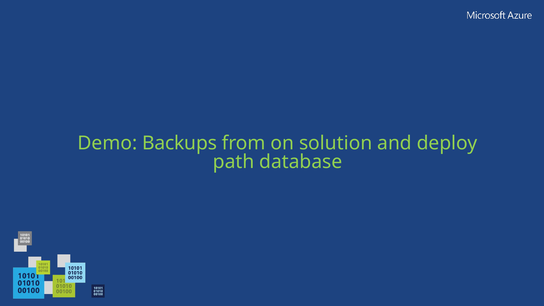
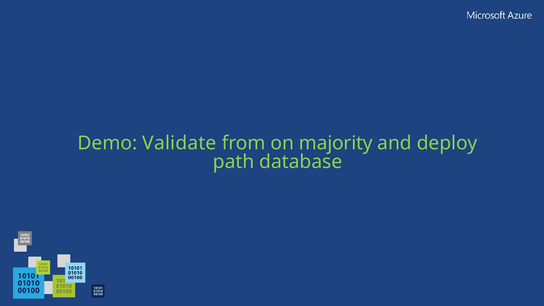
Backups: Backups -> Validate (179, 143)
solution: solution -> majority (336, 143)
